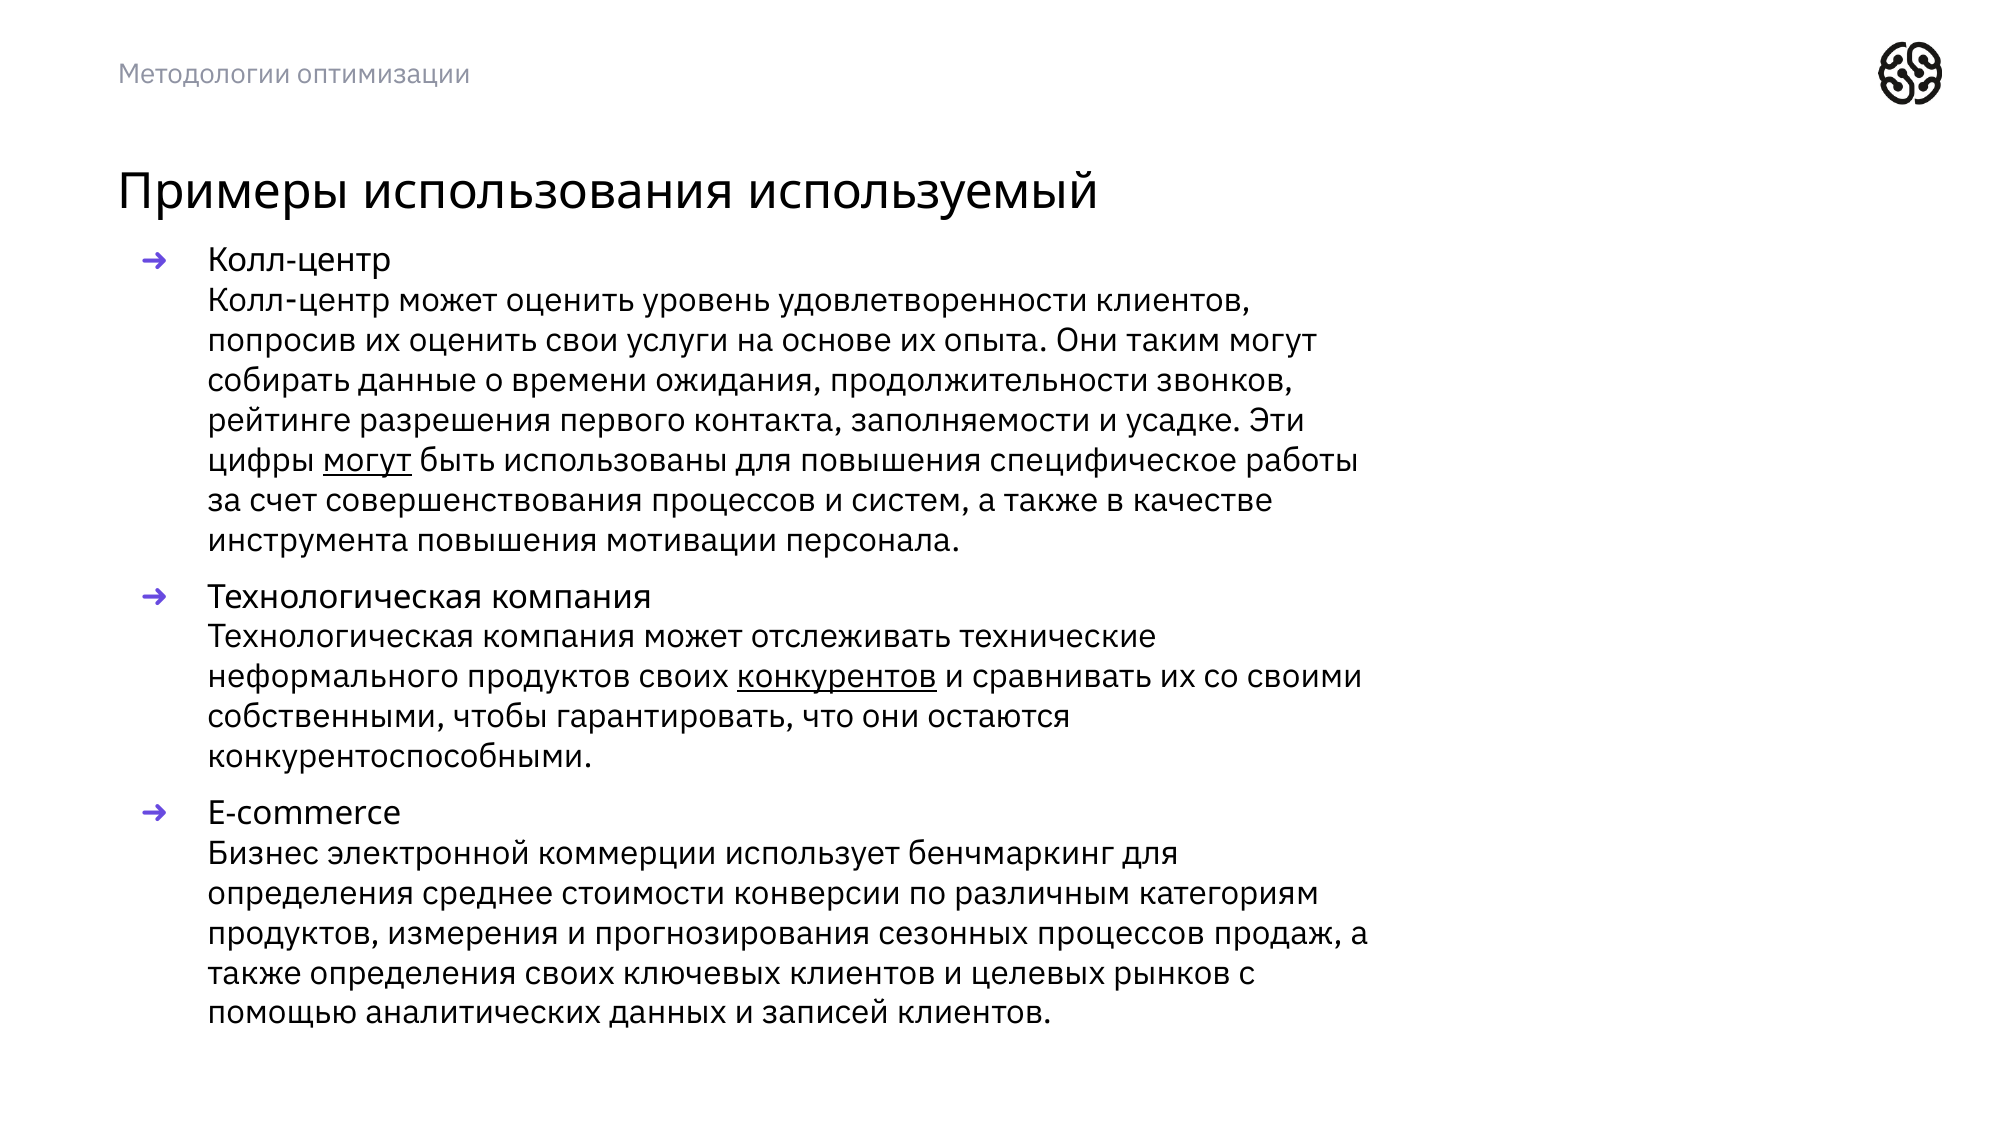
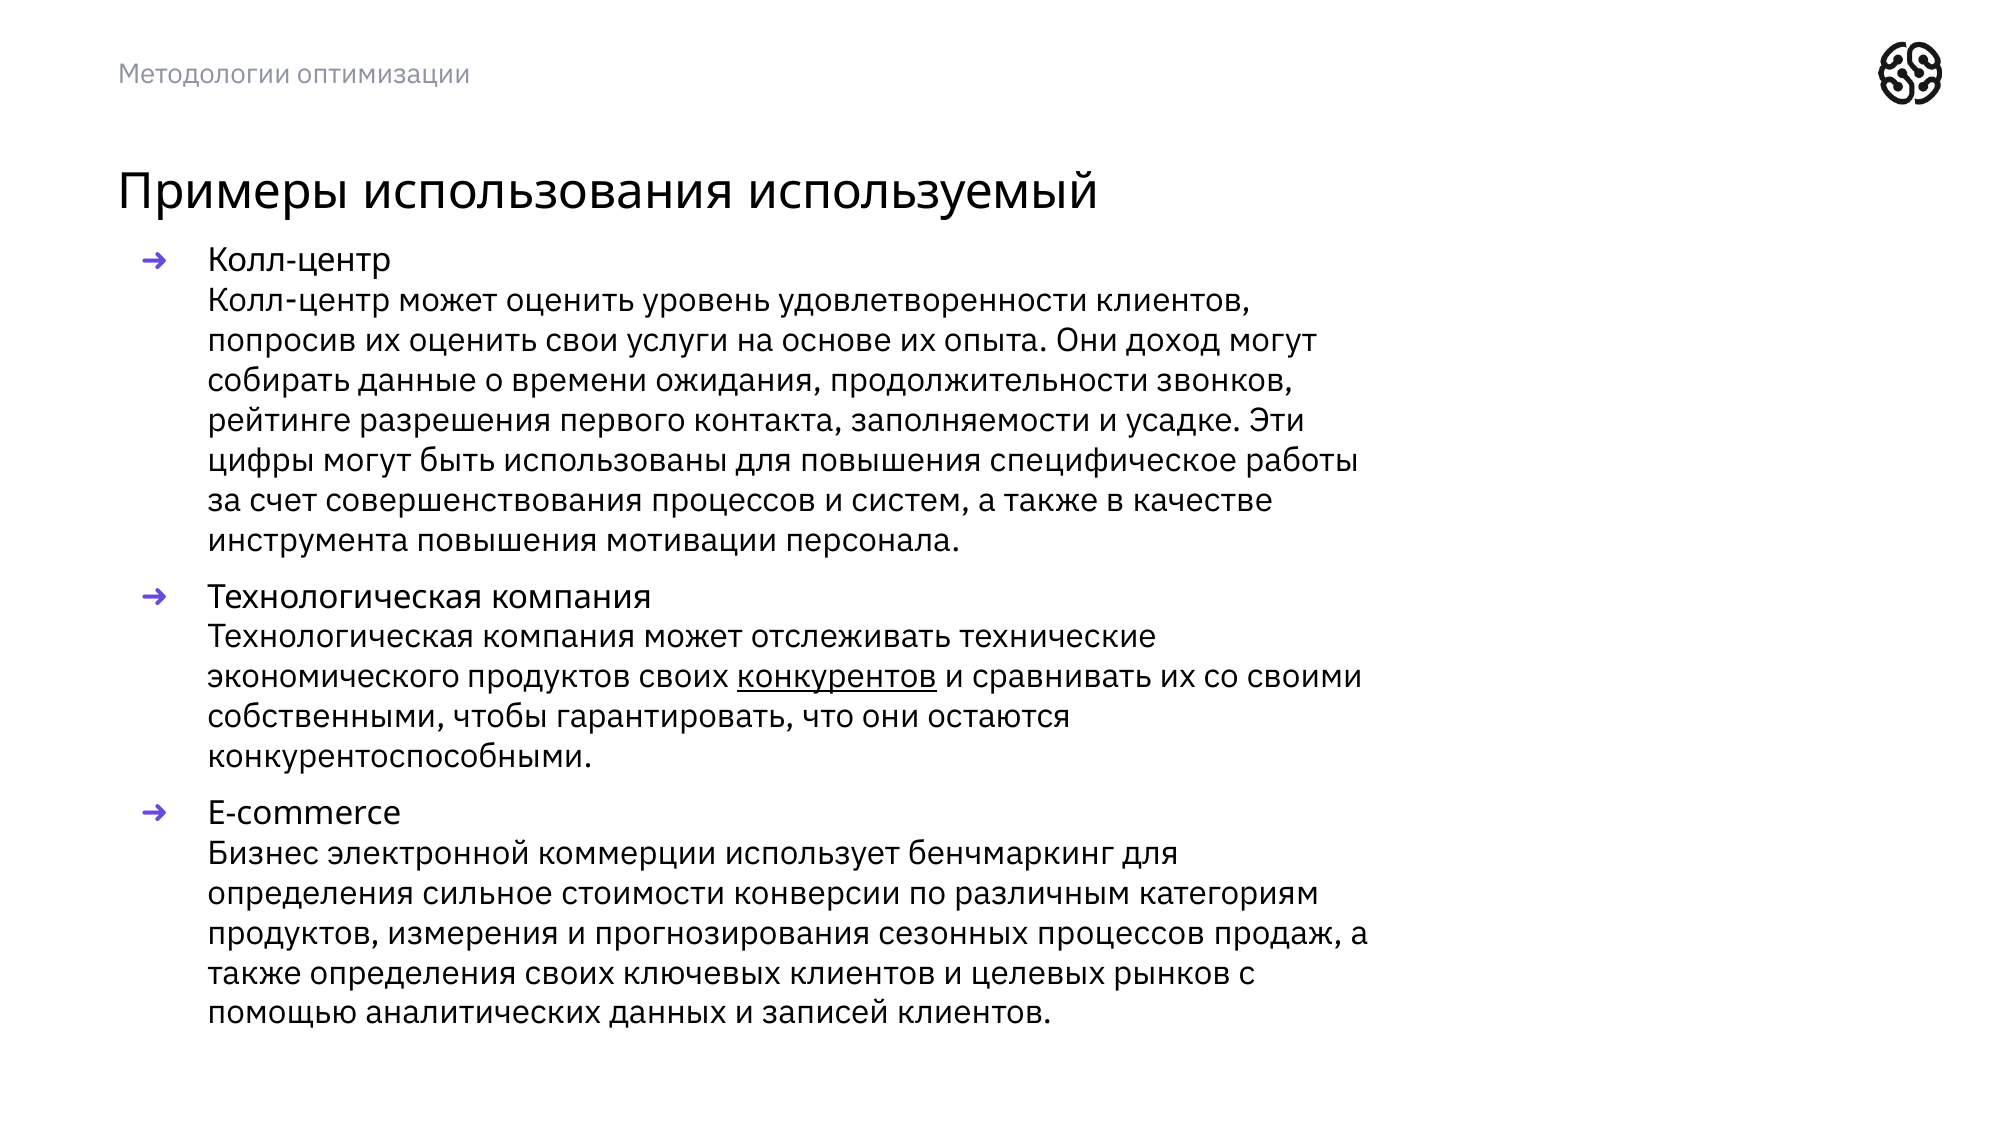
таким: таким -> доход (1173, 341)
могут underline: present -> none (367, 461)
неформального: неформального -> экономического (333, 677)
среднее: среднее -> сильное (488, 893)
